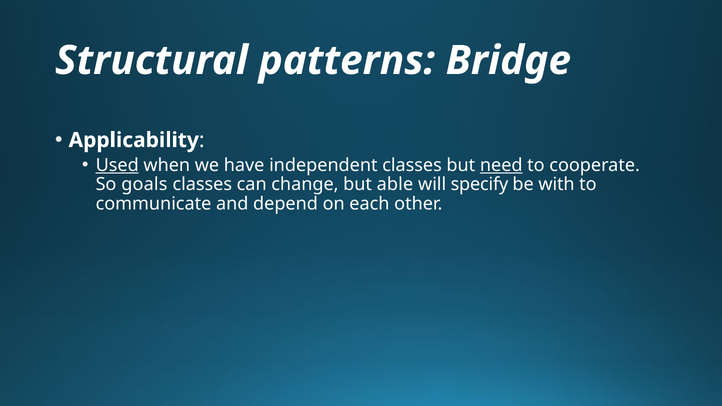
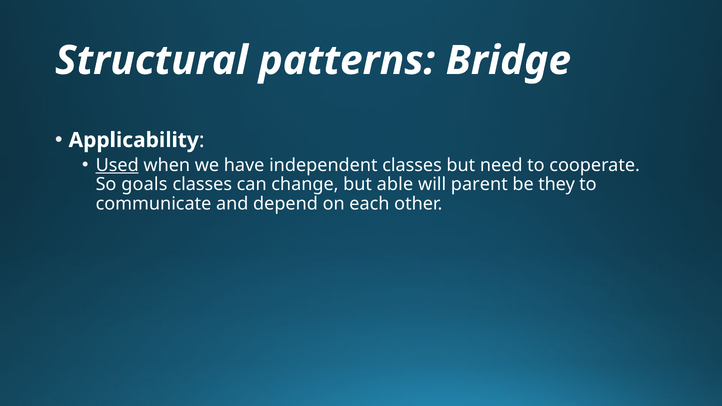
need underline: present -> none (501, 165)
specify: specify -> parent (479, 185)
with: with -> they (557, 185)
